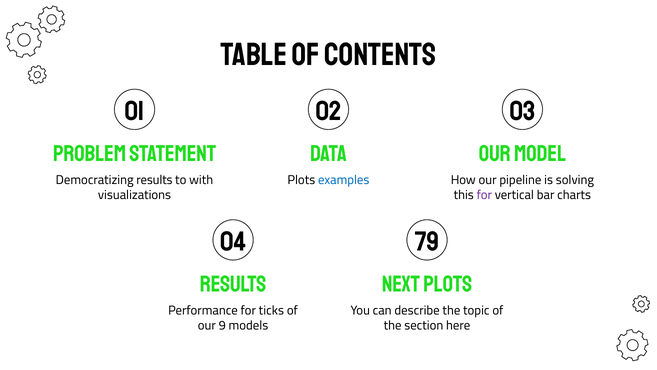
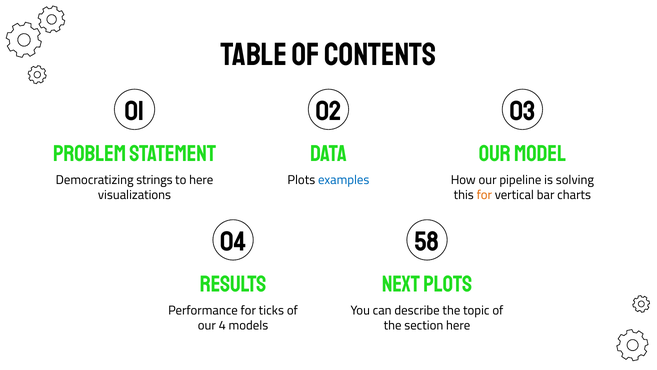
Democratizing results: results -> strings (154, 180)
to with: with -> here (201, 180)
for colour: purple -> orange (484, 195)
79: 79 -> 58 (427, 242)
9: 9 -> 4 (222, 325)
